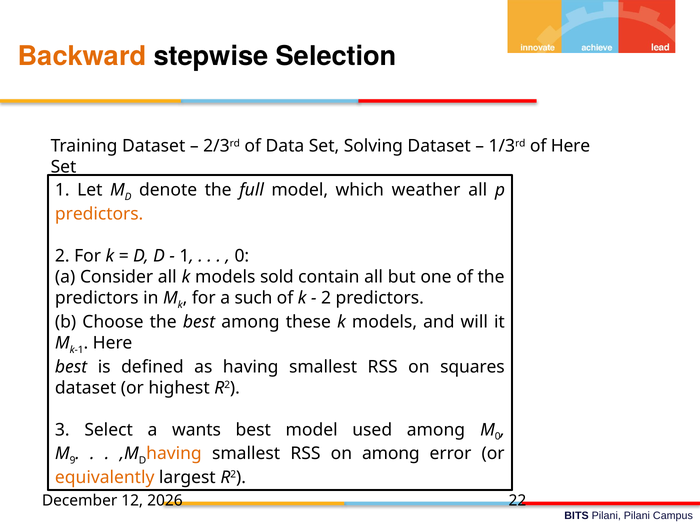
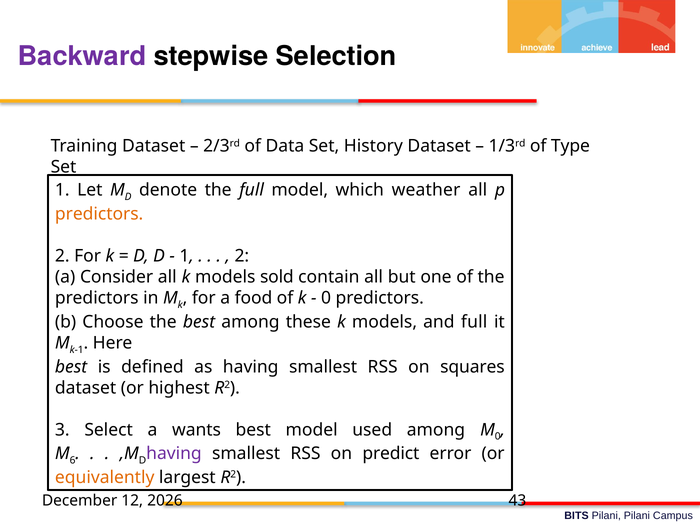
Backward colour: orange -> purple (82, 56)
Solving: Solving -> History (373, 146)
of Here: Here -> Type (570, 146)
0: 0 -> 2 (242, 256)
such: such -> food (253, 298)
2: 2 -> 0 (326, 298)
and will: will -> full (474, 322)
9: 9 -> 6 (73, 460)
having colour: orange -> purple (174, 454)
on among: among -> predict (391, 454)
22: 22 -> 43 (517, 500)
